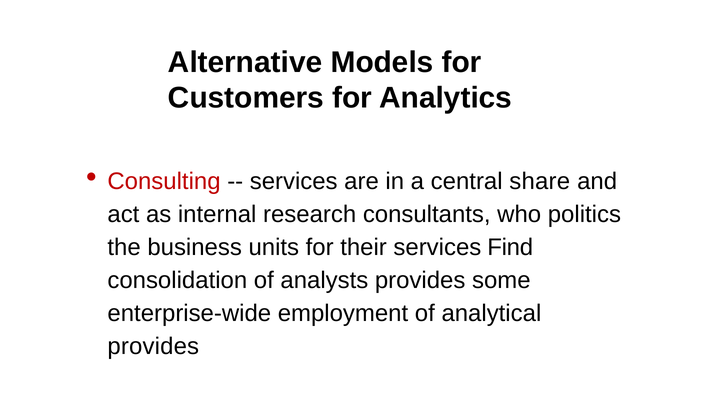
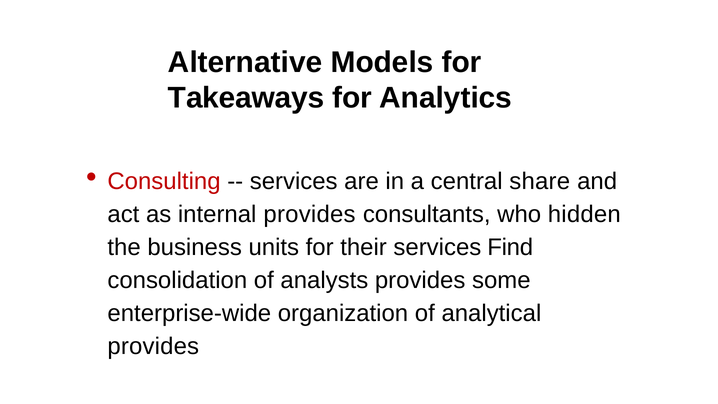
Customers: Customers -> Takeaways (246, 98)
internal research: research -> provides (310, 214)
politics: politics -> hidden (584, 214)
employment: employment -> organization (343, 313)
